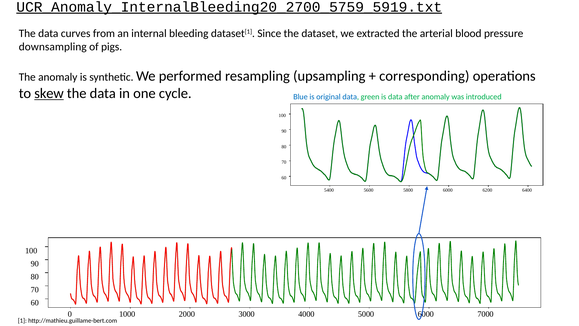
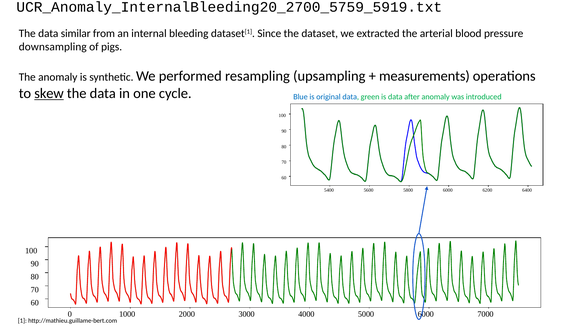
UCR_Anomaly_InternalBleeding20_2700_5759_5919.txt underline: present -> none (229, 7)
curves: curves -> similar (76, 33)
corresponding: corresponding -> measurements (424, 76)
